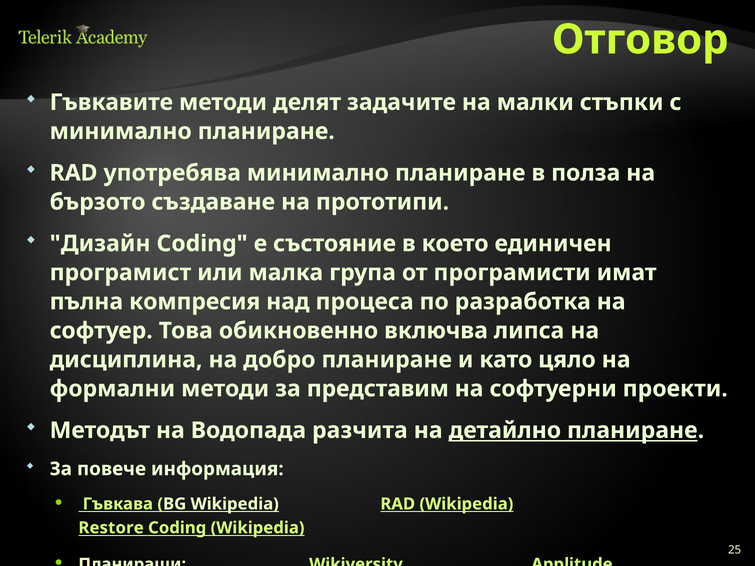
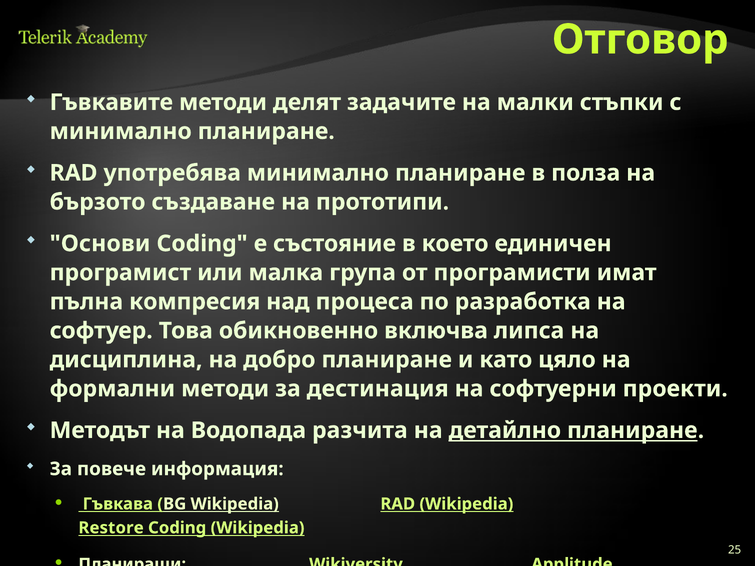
Дизайн: Дизайн -> Основи (100, 244)
представим: представим -> дестинация (378, 389)
